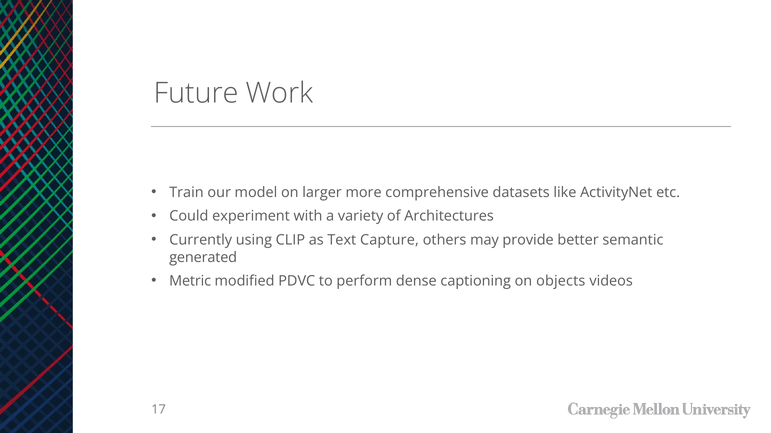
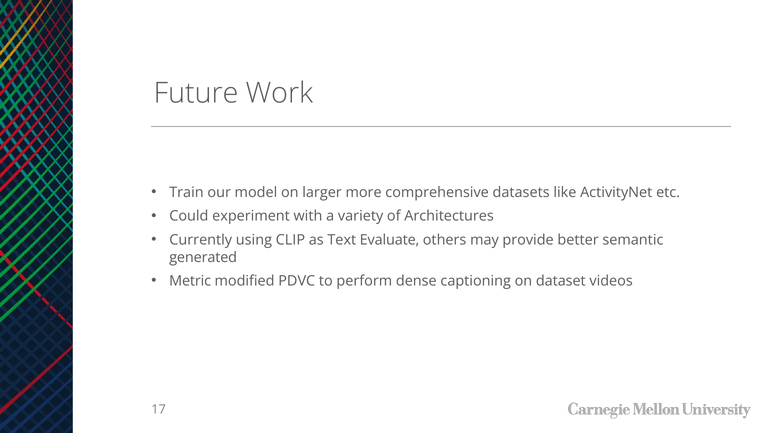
Capture: Capture -> Evaluate (390, 240)
objects: objects -> dataset (561, 281)
